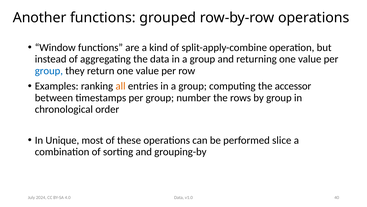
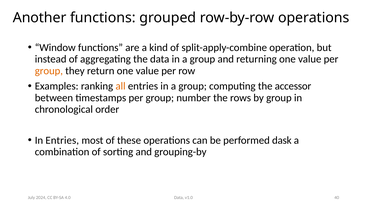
group colour: blue -> orange (49, 71)
In Unique: Unique -> Entries (62, 140)
slice: slice -> dask (282, 140)
